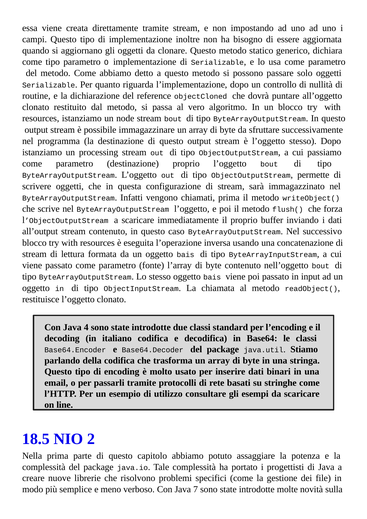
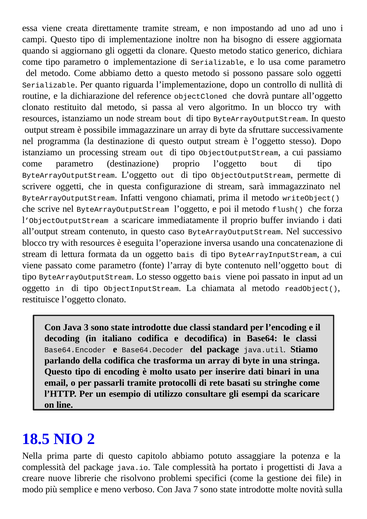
4: 4 -> 3 (86, 327)
